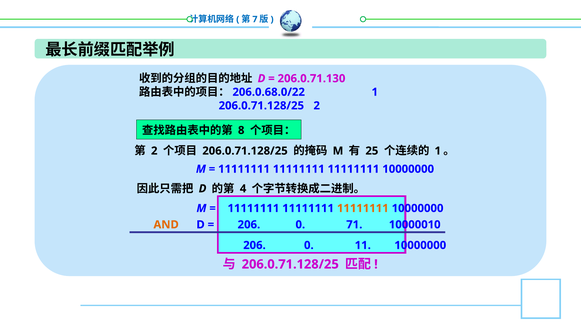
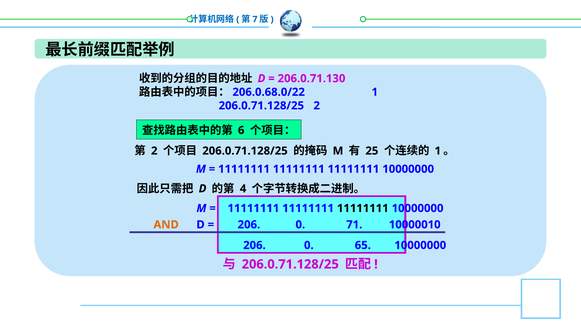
8: 8 -> 6 (241, 130)
11111111 colour: orange -> black (363, 208)
11: 11 -> 65 (363, 245)
